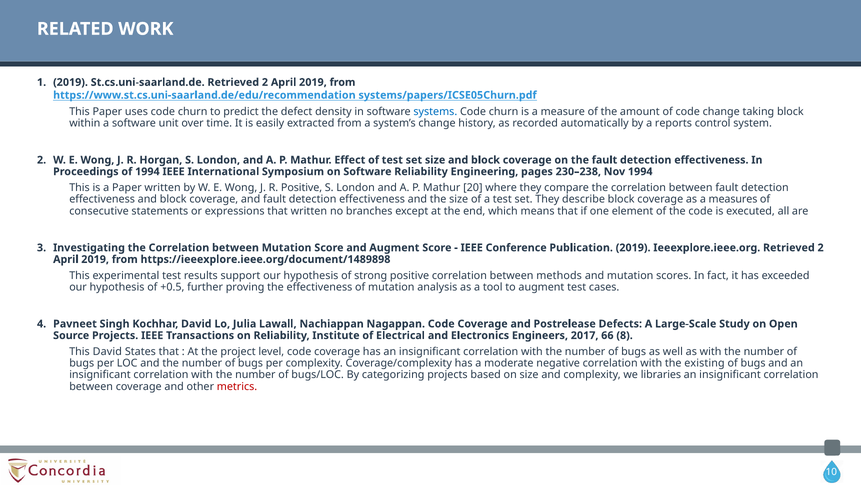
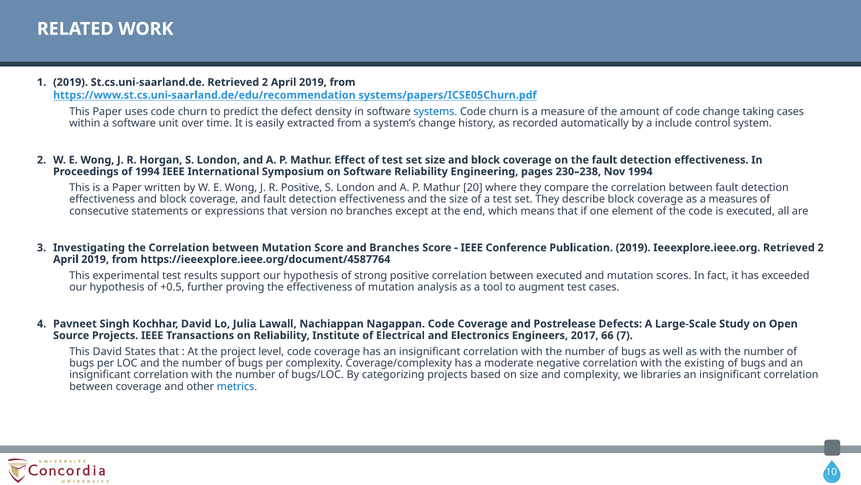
taking block: block -> cases (790, 111)
reports: reports -> include (673, 123)
that written: written -> version (309, 211)
and Augment: Augment -> Branches (394, 247)
https://ieeexplore.ieee.org/document/1489898: https://ieeexplore.ieee.org/document/1489898 -> https://ieeexplore.ieee.org/document/4587764 (265, 259)
between methods: methods -> executed (559, 275)
8: 8 -> 7 (625, 335)
metrics colour: red -> blue (237, 386)
